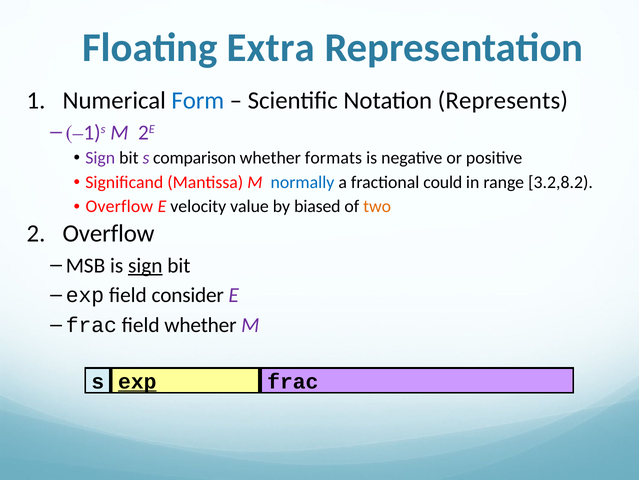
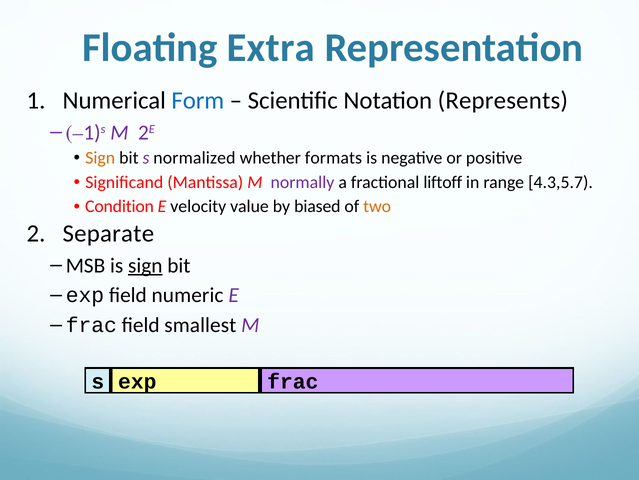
Sign colour: purple -> orange (100, 158)
comparison: comparison -> normalized (194, 158)
normally colour: blue -> purple (302, 182)
could: could -> liftoff (443, 182)
3.2,8.2: 3.2,8.2 -> 4.3,5.7 (561, 182)
Overflow: Overflow -> Condition (120, 206)
Overflow: Overflow -> Separate (108, 233)
consider: consider -> numeric (188, 295)
field whether: whether -> smallest (200, 325)
exp underline: present -> none (137, 381)
